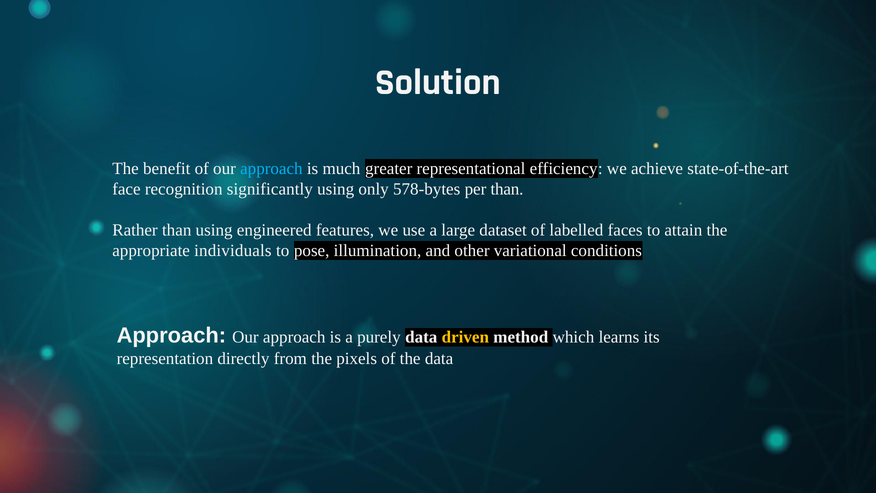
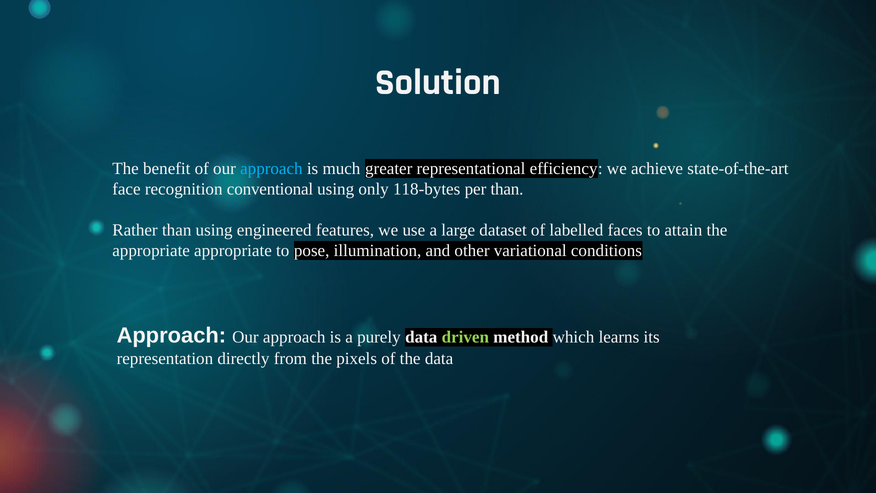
significantly: significantly -> conventional (270, 189)
578-bytes: 578-bytes -> 118-bytes (427, 189)
appropriate individuals: individuals -> appropriate (233, 250)
driven colour: yellow -> light green (465, 337)
